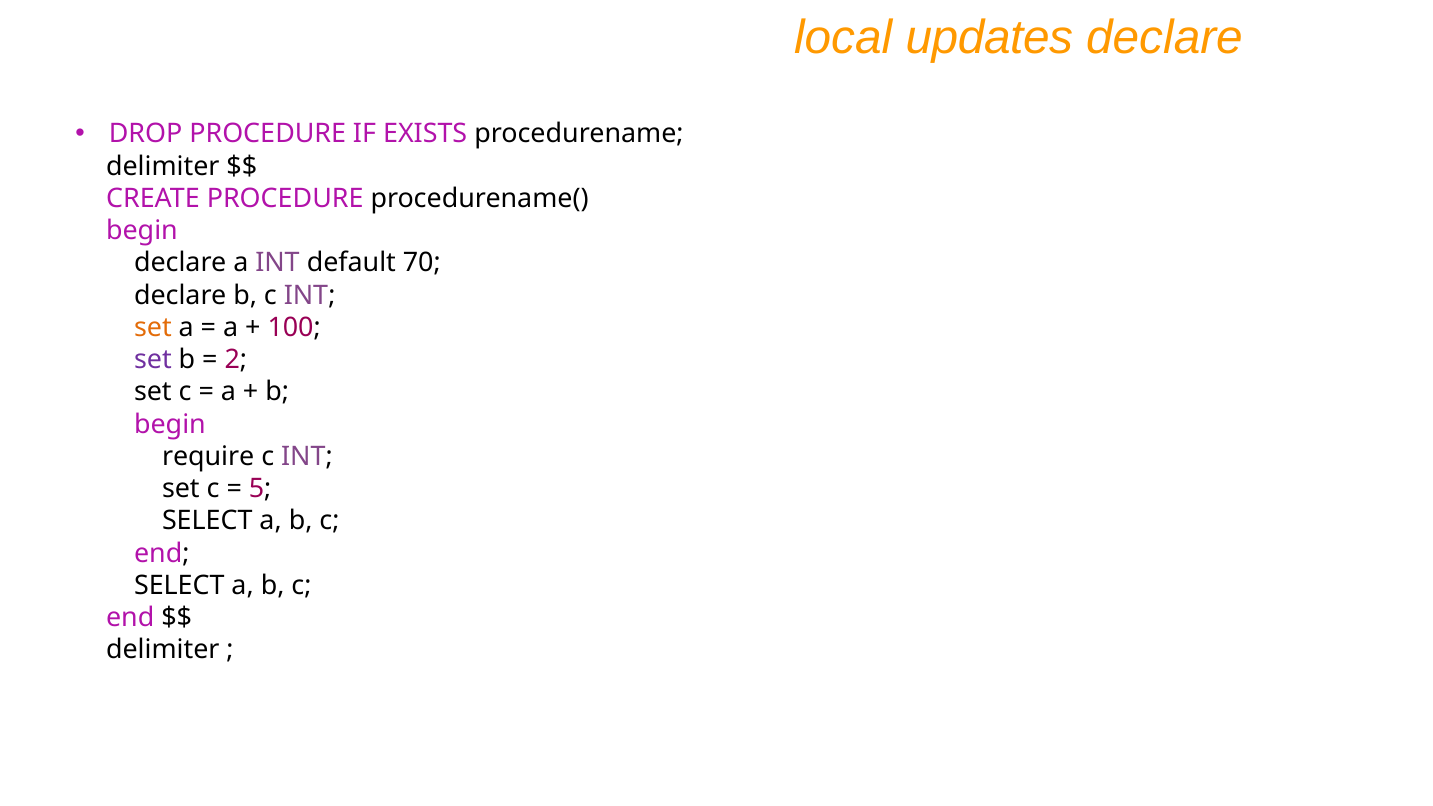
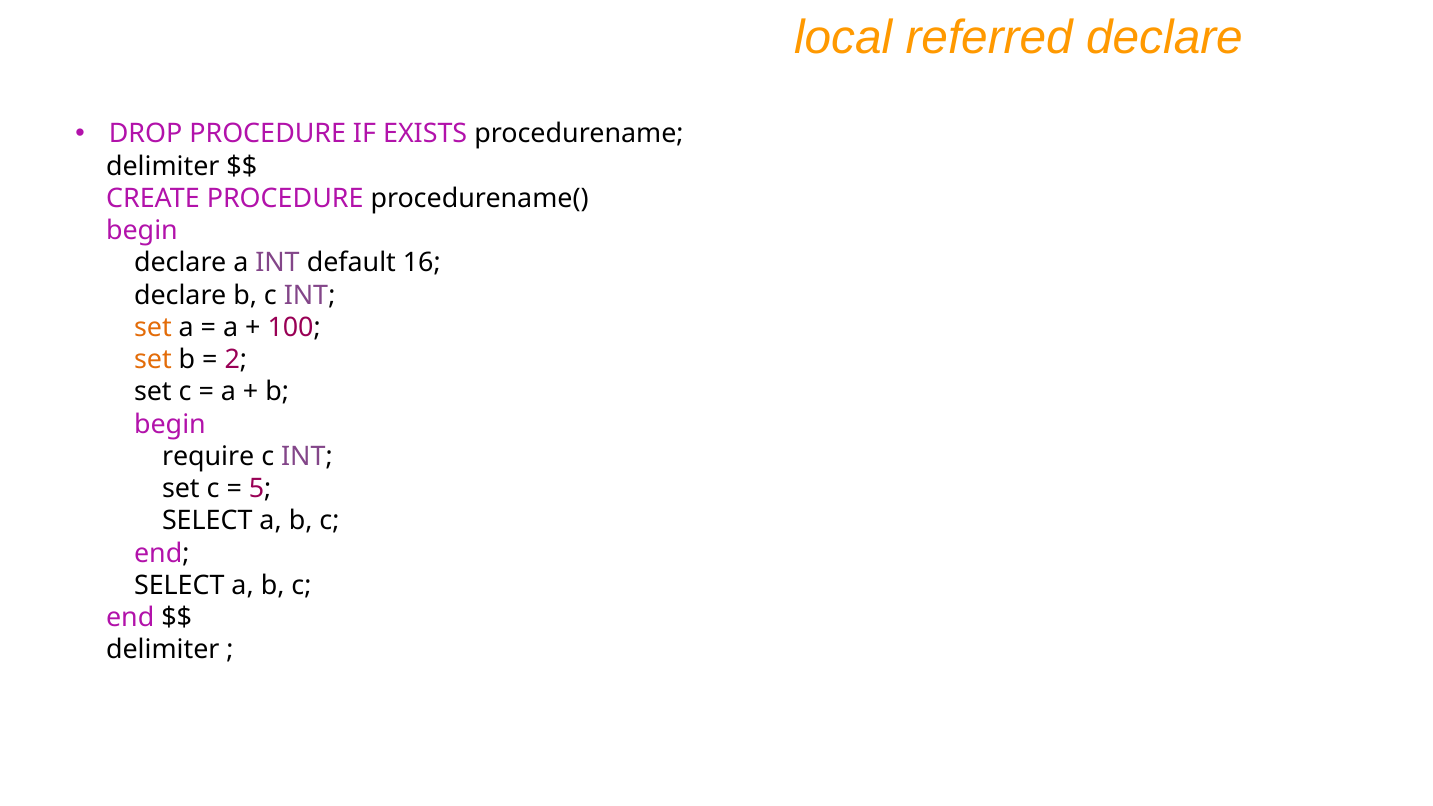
updates: updates -> referred (989, 37)
70: 70 -> 16 (422, 263)
set colour: purple -> orange (153, 360)
